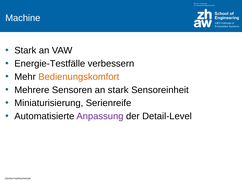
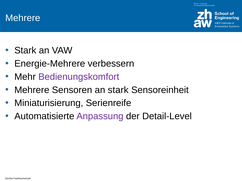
Machine: Machine -> Mehrere (23, 18)
Energie-Testfälle: Energie-Testfälle -> Energie-Mehrere (50, 64)
Bedienungskomfort colour: orange -> purple (79, 77)
